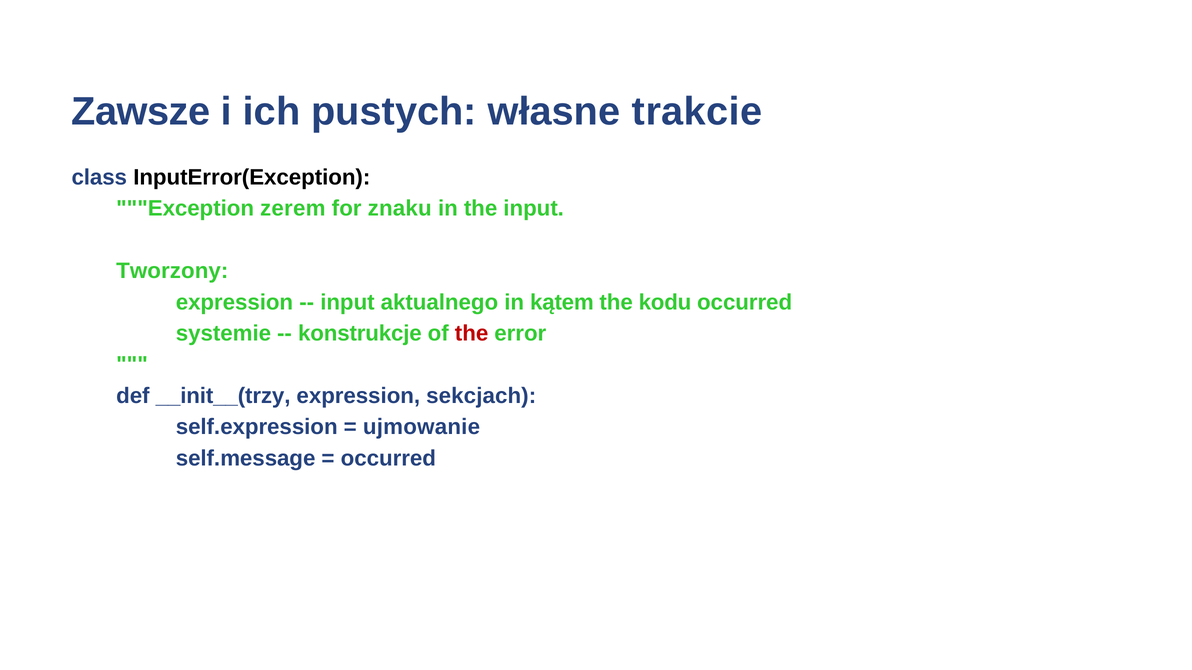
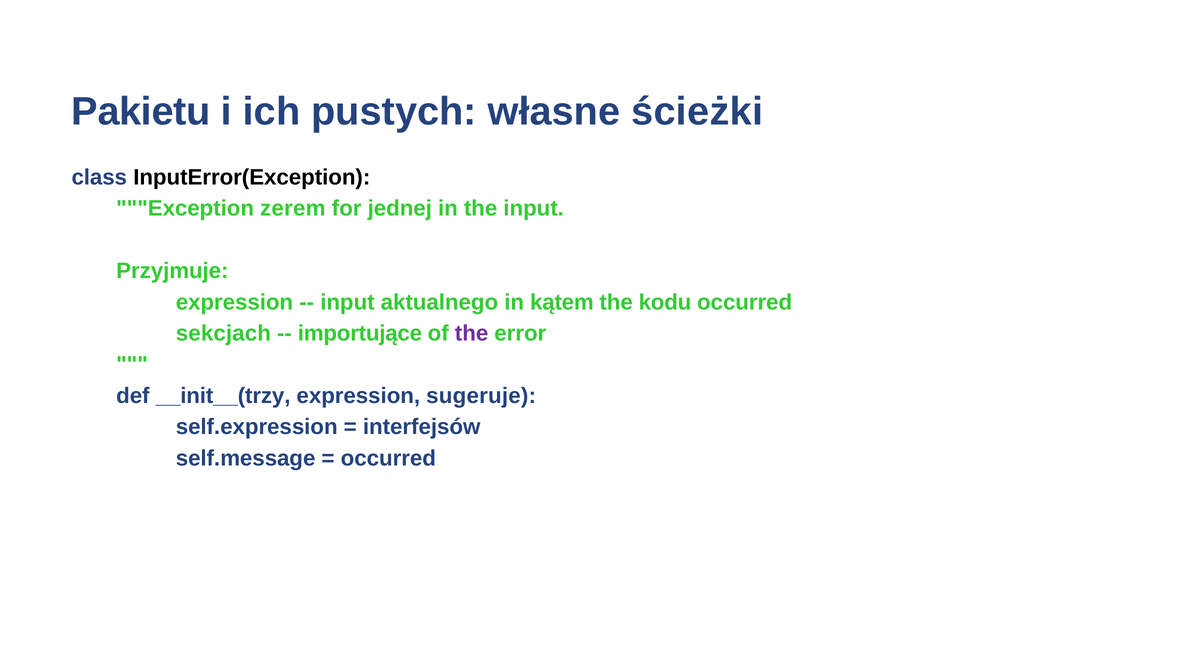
Zawsze: Zawsze -> Pakietu (141, 112)
trakcie: trakcie -> ścieżki (697, 112)
znaku: znaku -> jednej (400, 209)
Tworzony: Tworzony -> Przyjmuje (172, 271)
systemie: systemie -> sekcjach (223, 334)
konstrukcje: konstrukcje -> importujące (360, 334)
the colour: red -> purple (472, 334)
sekcjach: sekcjach -> sugeruje (481, 396)
ujmowanie: ujmowanie -> interfejsów (422, 427)
